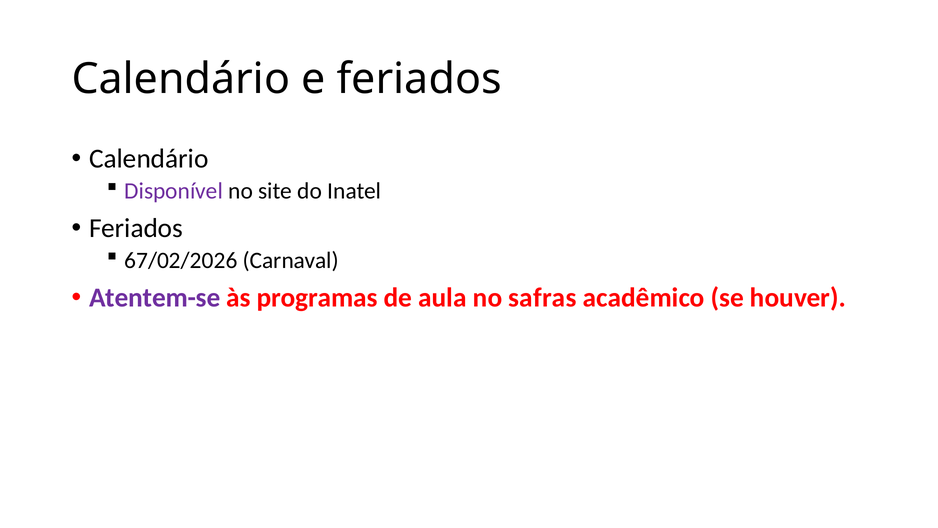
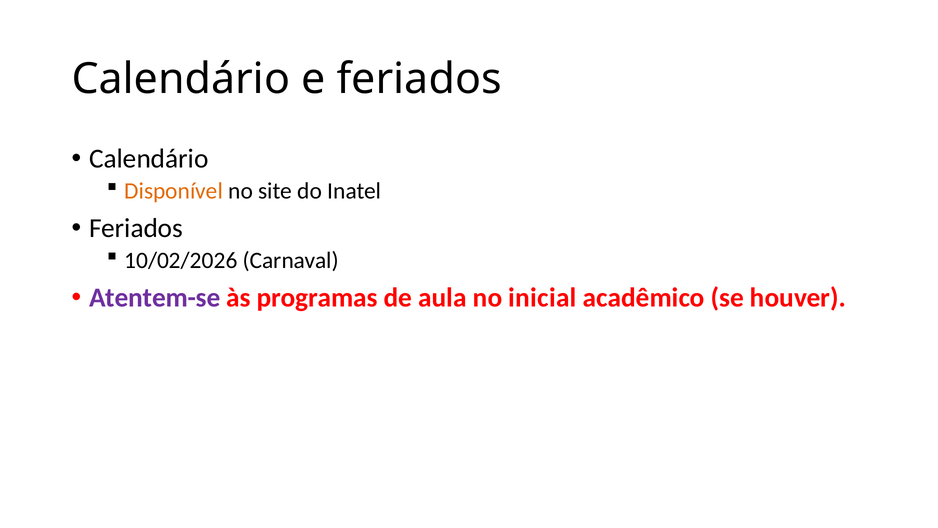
Disponível colour: purple -> orange (174, 191)
67/02/2026: 67/02/2026 -> 10/02/2026 (181, 260)
safras: safras -> inicial (542, 298)
